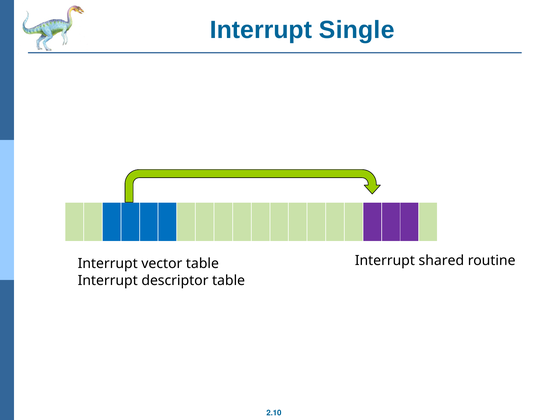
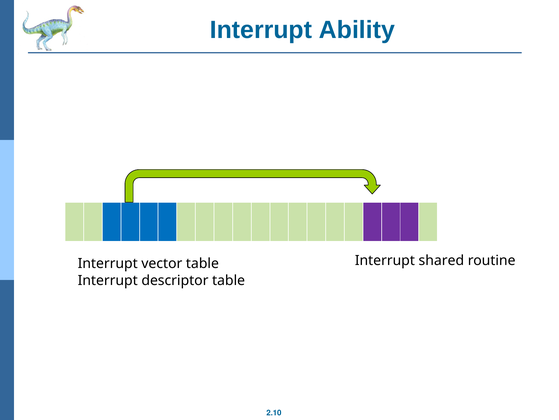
Single: Single -> Ability (357, 30)
